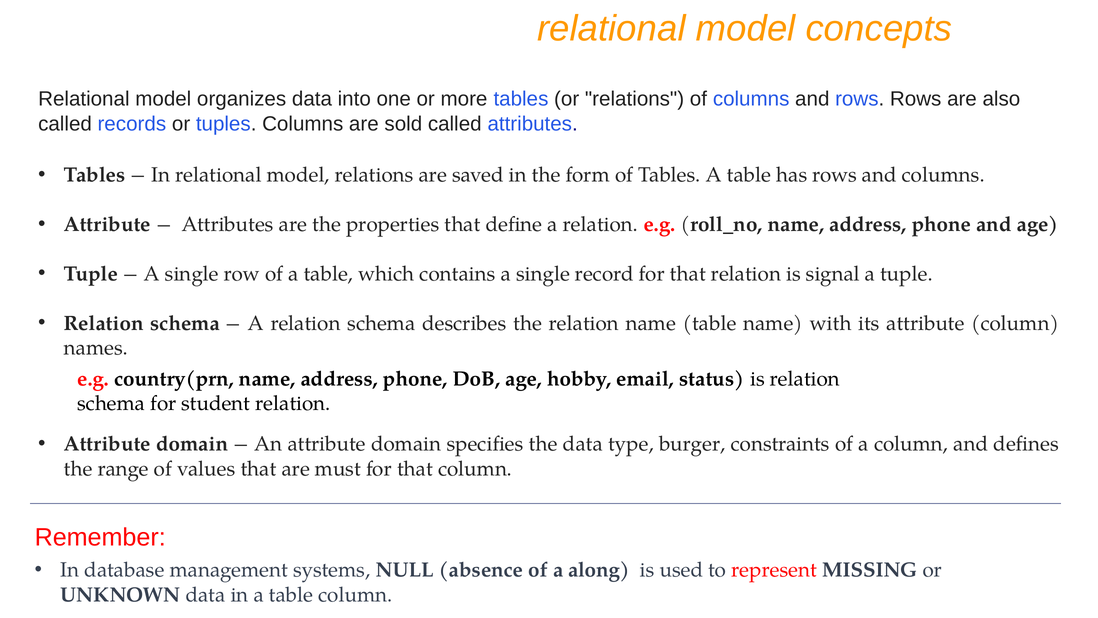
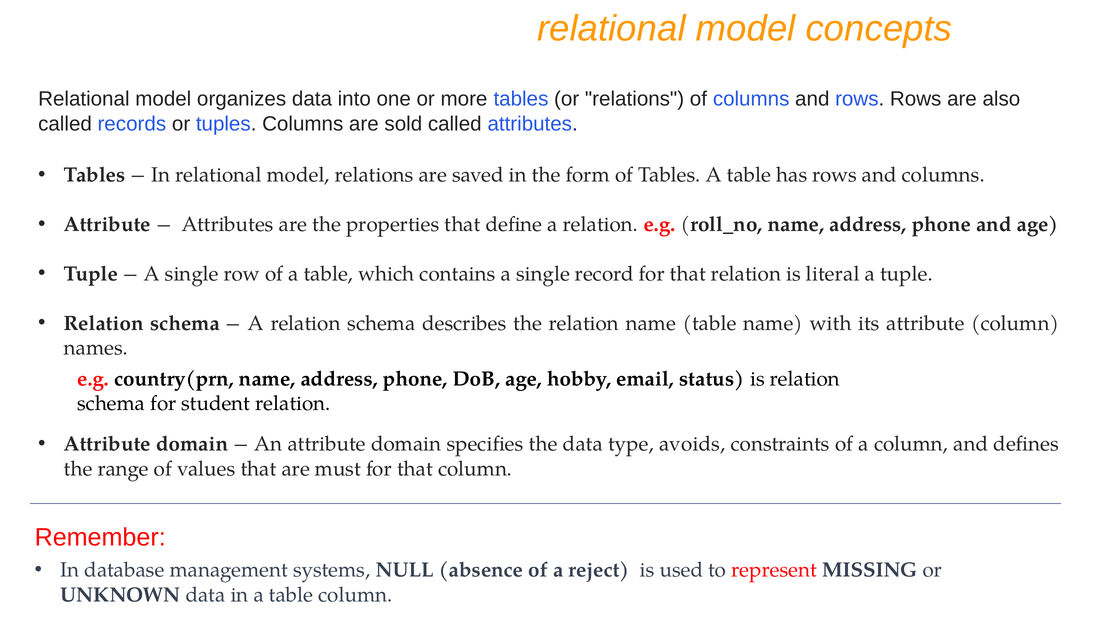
signal: signal -> literal (833, 274)
burger: burger -> avoids (692, 444)
along: along -> reject (599, 570)
